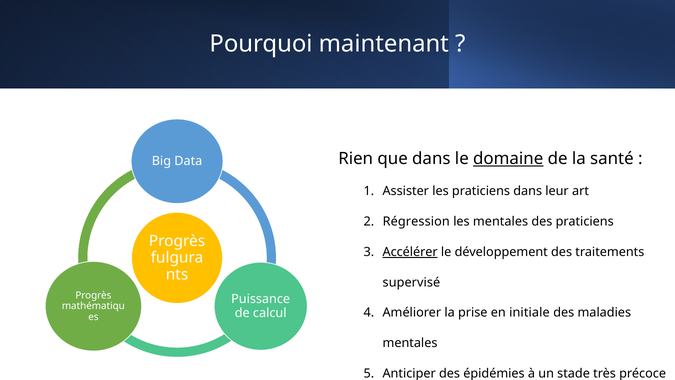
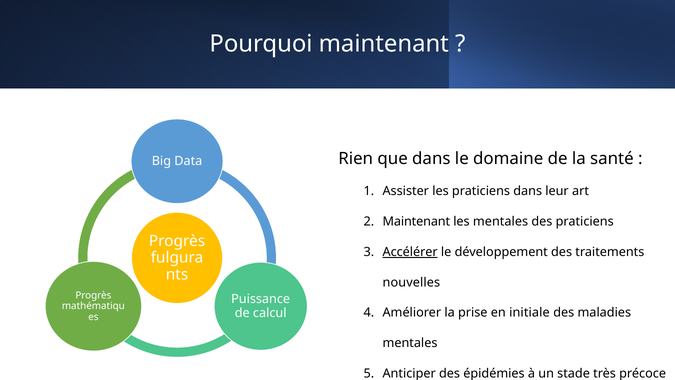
domaine underline: present -> none (508, 158)
Régression: Régression -> Maintenant (416, 221)
supervisé: supervisé -> nouvelles (411, 282)
